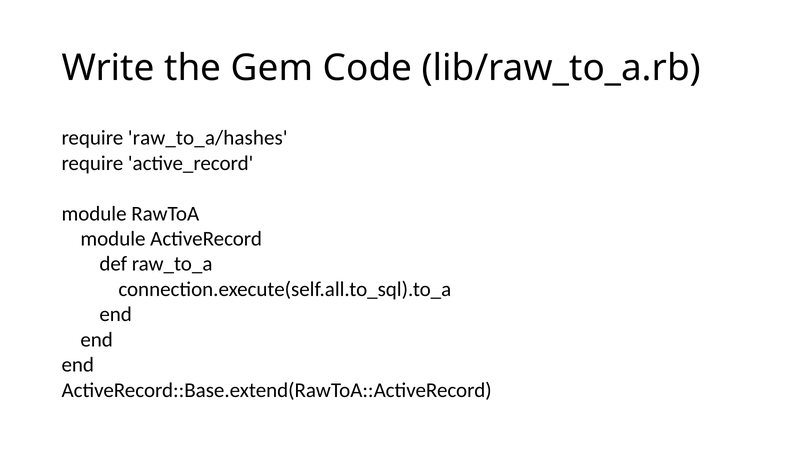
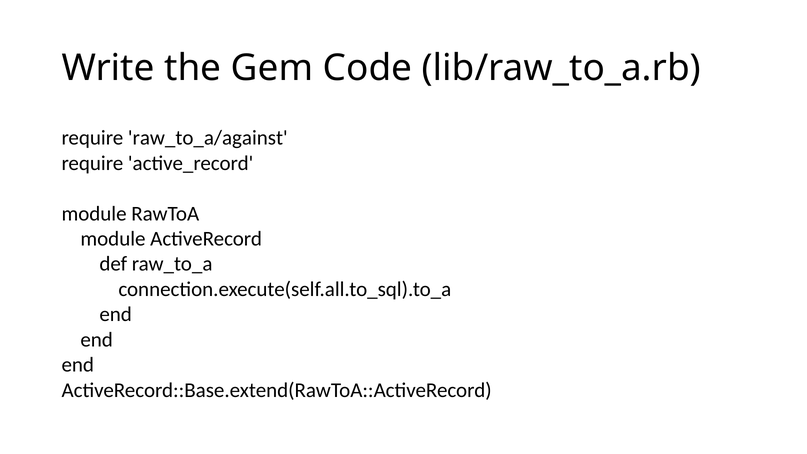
raw_to_a/hashes: raw_to_a/hashes -> raw_to_a/against (208, 138)
